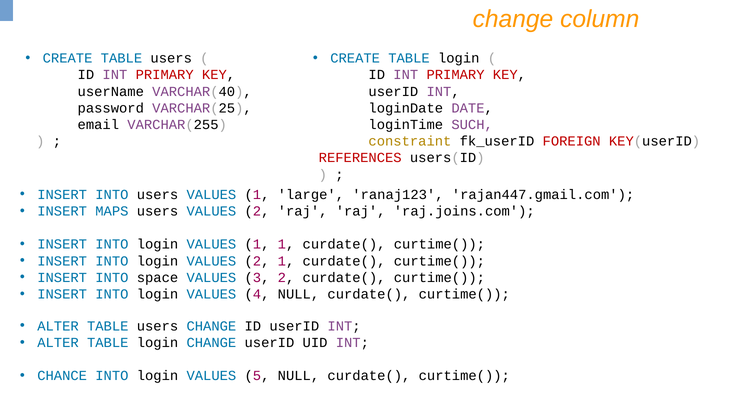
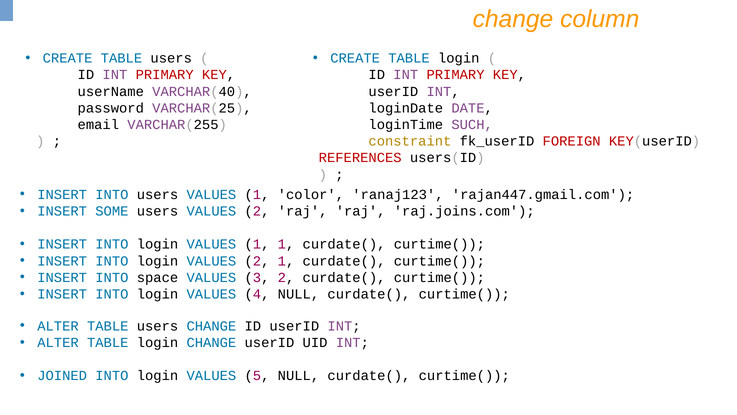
large: large -> color (311, 194)
MAPS: MAPS -> SOME (112, 211)
CHANCE: CHANCE -> JOINED (62, 375)
